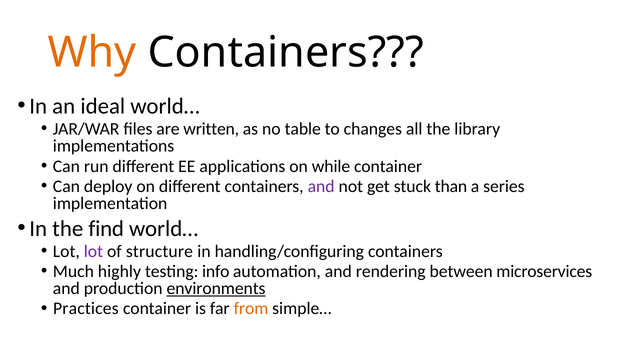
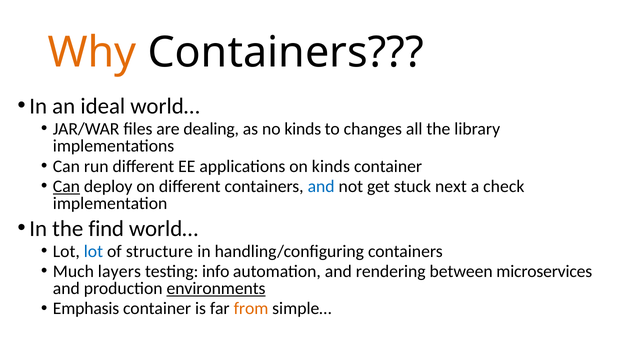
written: written -> dealing (211, 129)
no table: table -> kinds (303, 129)
on while: while -> kinds (331, 167)
Can underline: none -> present (66, 187)
and colour: purple -> blue (321, 187)
than: than -> next (451, 187)
series: series -> check (504, 187)
lot colour: purple -> blue (93, 252)
highly: highly -> layers (119, 272)
Practices: Practices -> Emphasis (86, 309)
